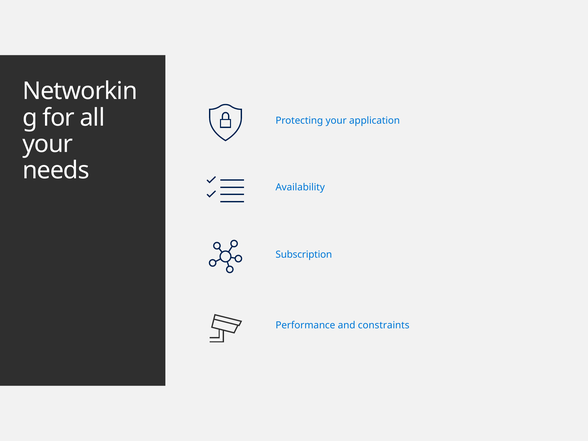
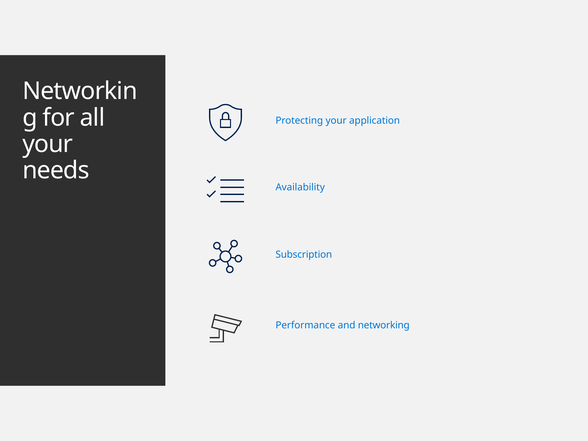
constraints: constraints -> networking (384, 325)
